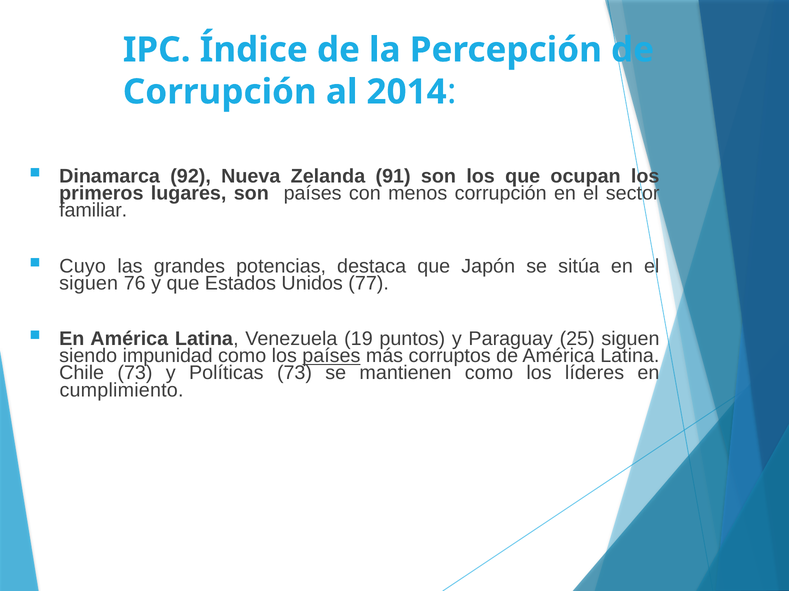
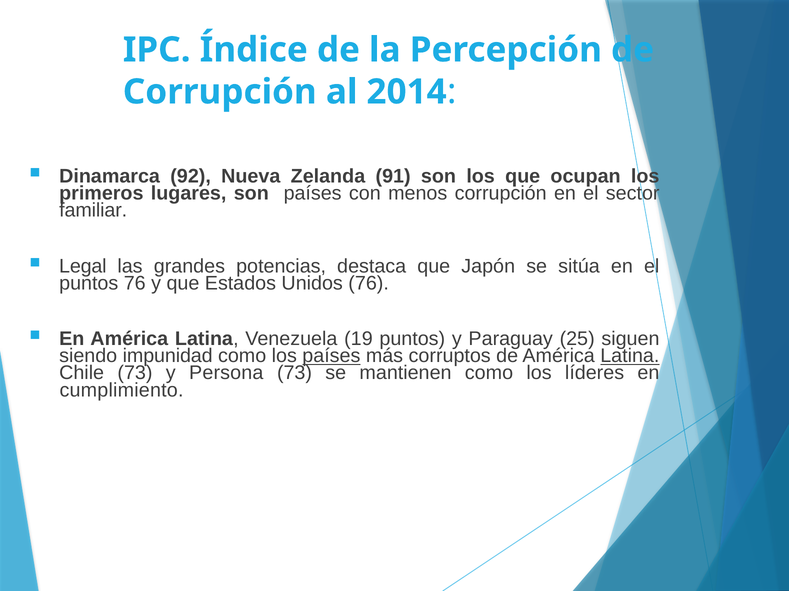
Cuyo: Cuyo -> Legal (83, 266)
siguen: siguen -> puntos (89, 283)
Unidos 77: 77 -> 76 (369, 283)
Latina underline: none -> present (630, 356)
Políticas: Políticas -> Persona (226, 373)
